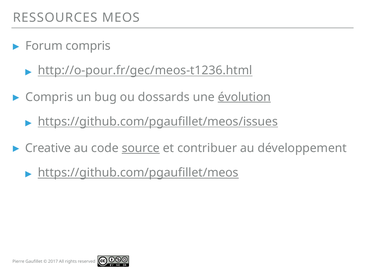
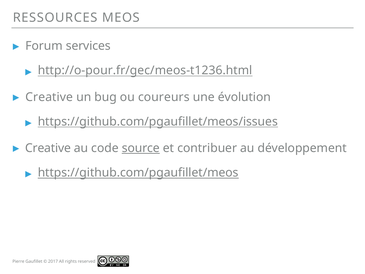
Forum compris: compris -> services (88, 46)
Compris: Compris -> Creative (49, 97)
dossards: dossards -> coureurs (164, 97)
évolution underline: present -> none (244, 97)
